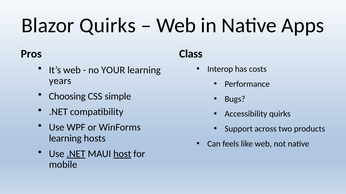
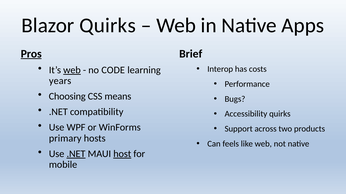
Pros underline: none -> present (31, 54)
Class: Class -> Brief (191, 54)
web underline: none -> present (72, 70)
YOUR: YOUR -> CODE (113, 70)
simple: simple -> means (118, 97)
learning: learning -> primary (65, 139)
